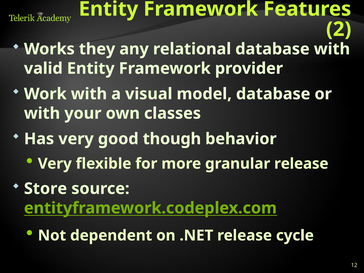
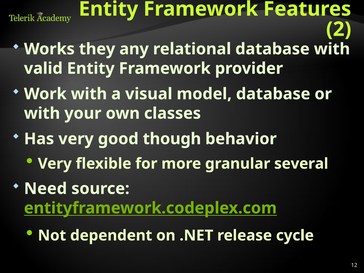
granular release: release -> several (301, 164)
Store: Store -> Need (45, 189)
